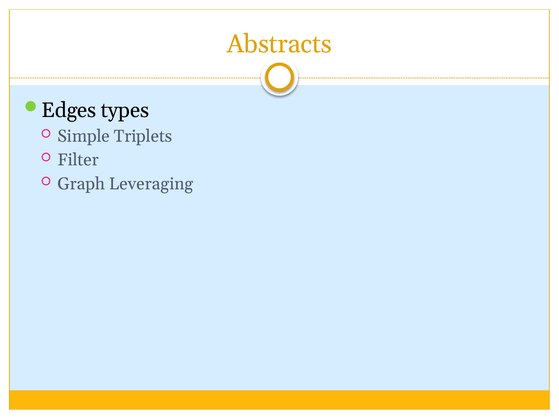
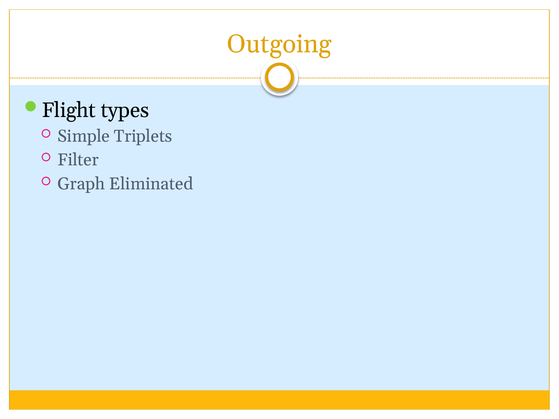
Abstracts: Abstracts -> Outgoing (279, 44)
Edges: Edges -> Flight (69, 110)
Leveraging: Leveraging -> Eliminated (151, 184)
